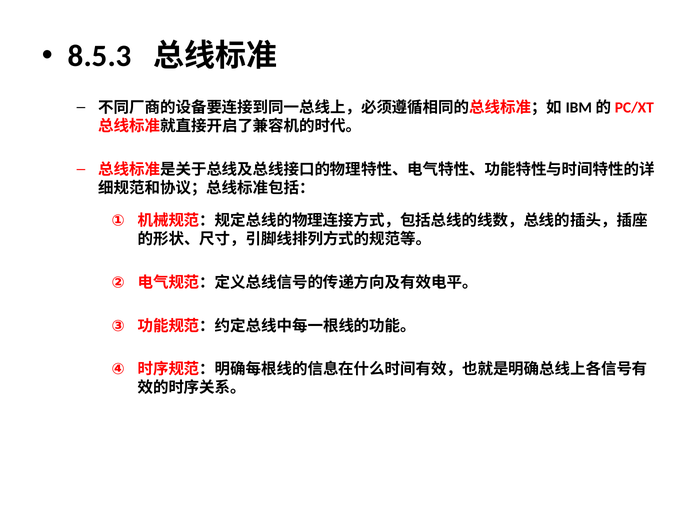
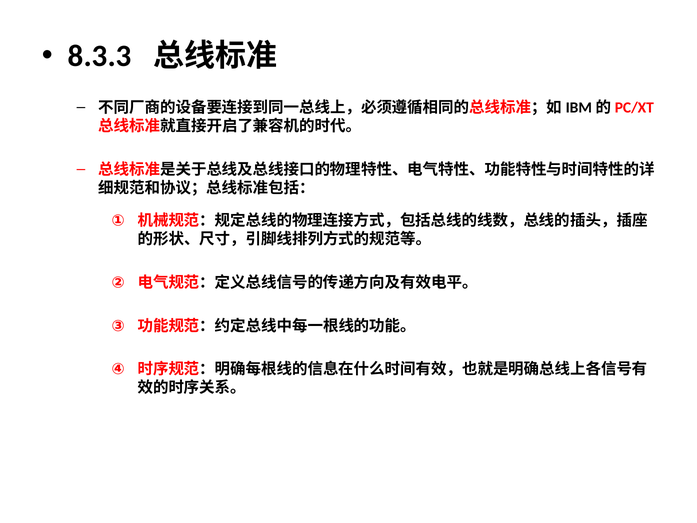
8.5.3: 8.5.3 -> 8.3.3 (100, 56)
